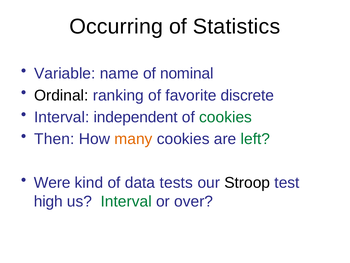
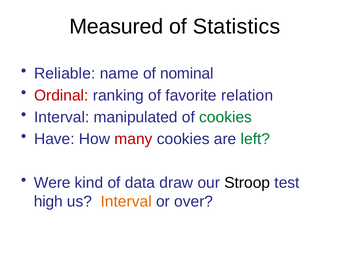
Occurring: Occurring -> Measured (116, 27)
Variable: Variable -> Reliable (65, 73)
Ordinal colour: black -> red (61, 95)
discrete: discrete -> relation (247, 95)
independent: independent -> manipulated (136, 117)
Then: Then -> Have (54, 139)
many colour: orange -> red (133, 139)
tests: tests -> draw (176, 182)
Interval colour: green -> orange (126, 201)
